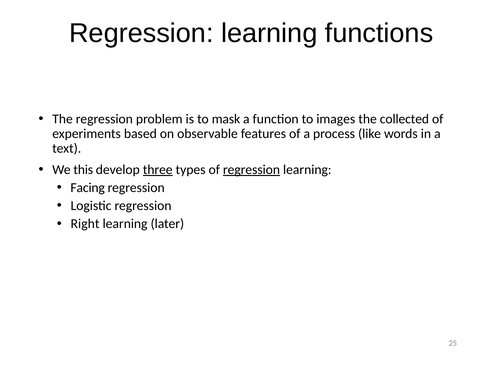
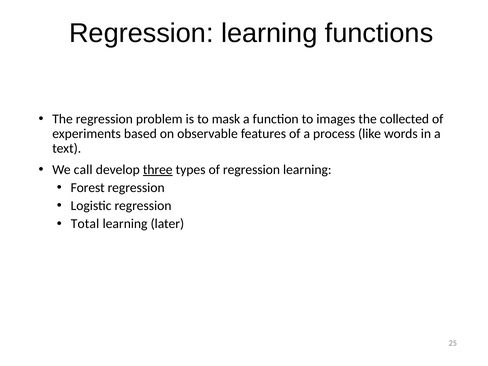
this: this -> call (83, 170)
regression underline: present -> none (251, 170)
Facing: Facing -> Forest (88, 188)
Right: Right -> Total (85, 224)
